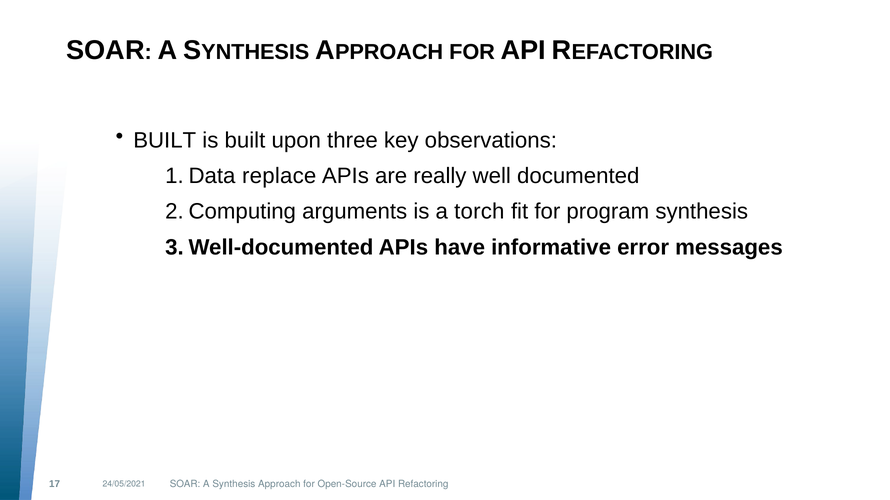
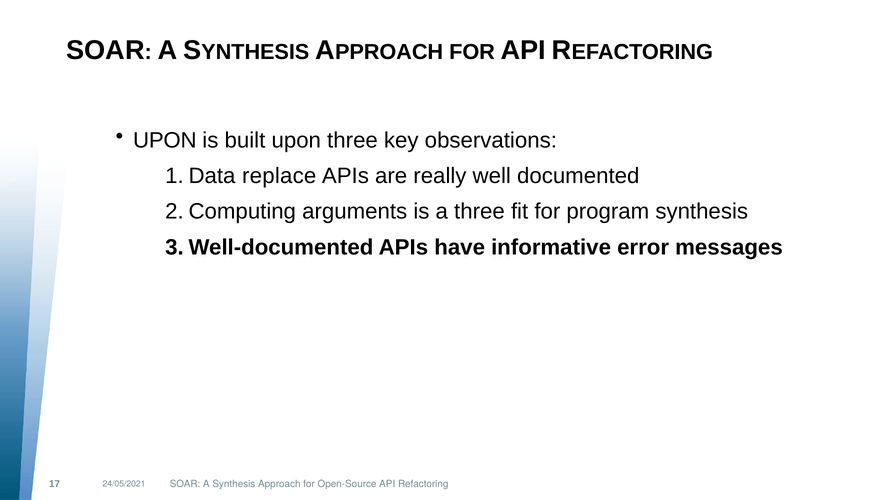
BUILT: BUILT -> UPON (165, 140)
a torch: torch -> three (479, 212)
